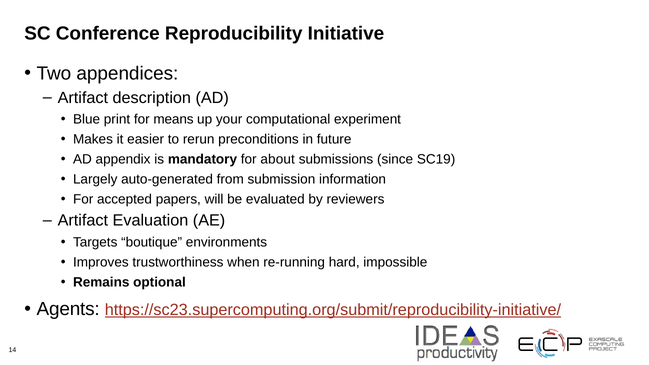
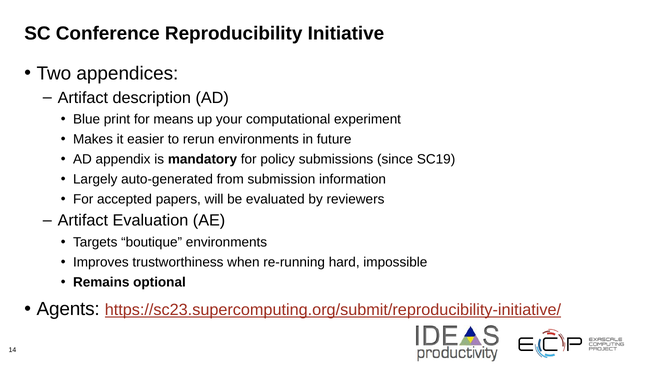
rerun preconditions: preconditions -> environments (259, 139)
about: about -> policy (278, 159)
